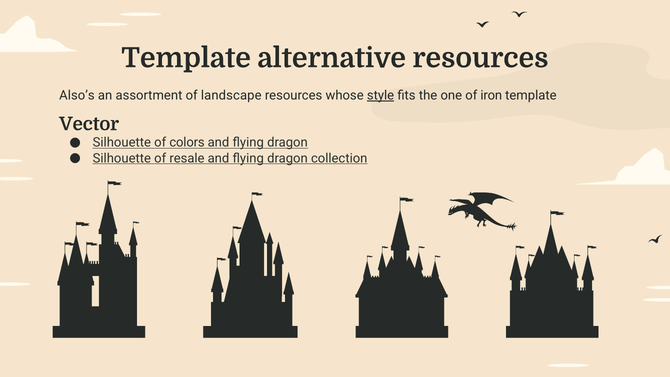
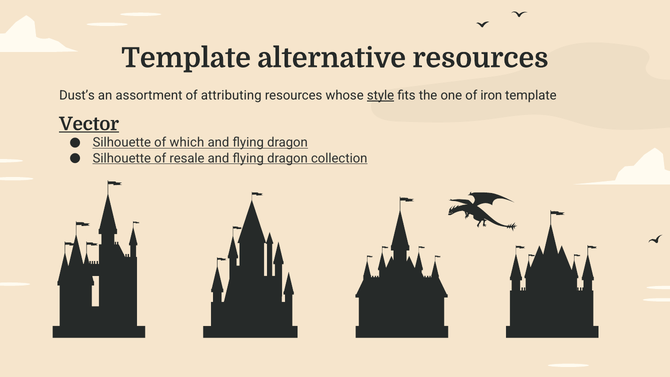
Also’s: Also’s -> Dust’s (77, 95)
landscape: landscape -> attributing (231, 95)
Vector underline: none -> present (89, 124)
colors: colors -> which (187, 143)
